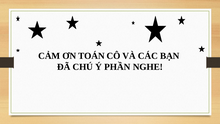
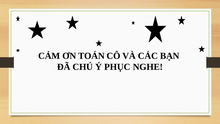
PHẦN: PHẦN -> PHỤC (117, 67)
